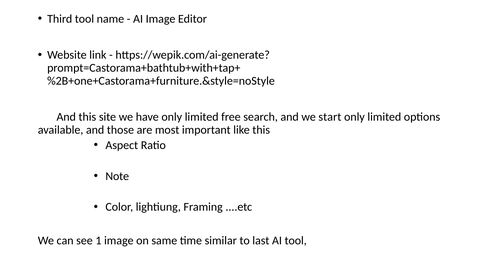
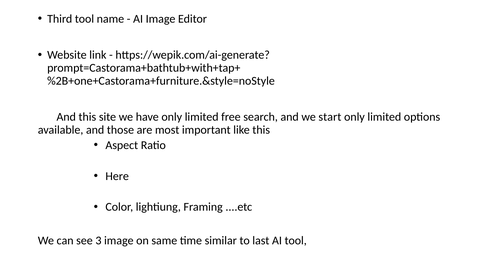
Note: Note -> Here (117, 176)
1: 1 -> 3 (98, 240)
